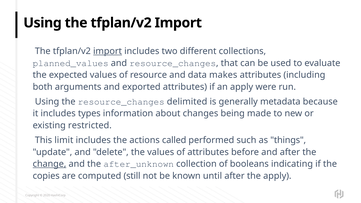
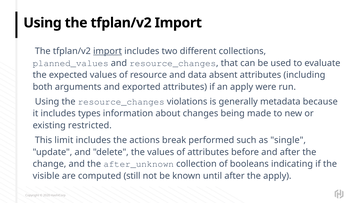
makes: makes -> absent (223, 75)
delimited: delimited -> violations (187, 102)
called: called -> break (174, 140)
things: things -> single (288, 140)
change underline: present -> none (49, 164)
copies: copies -> visible (46, 176)
